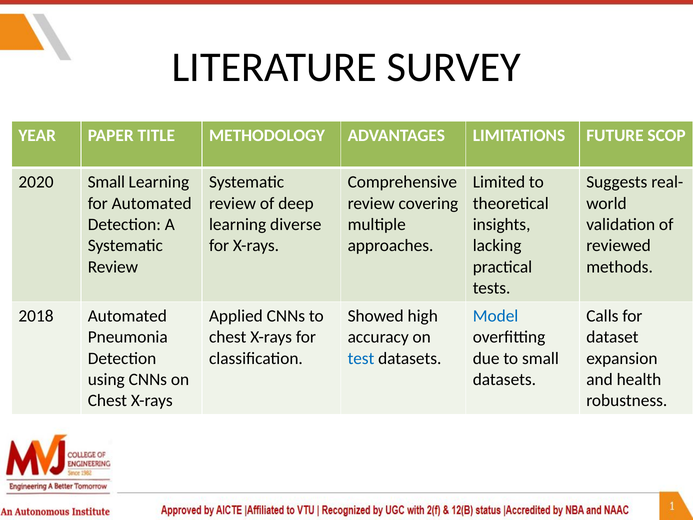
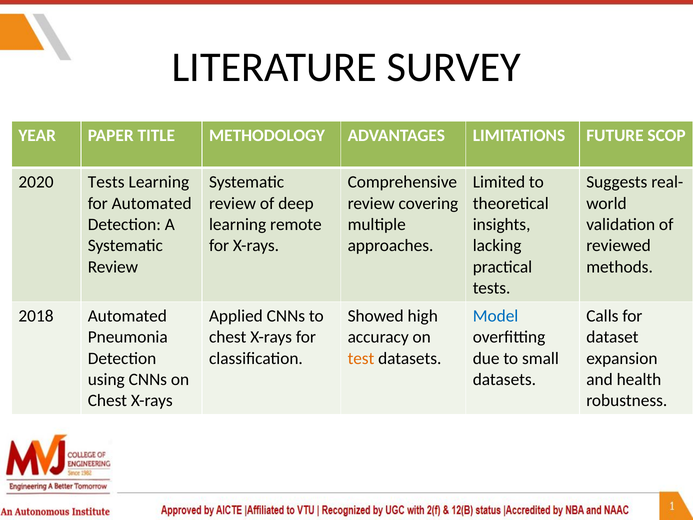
2020 Small: Small -> Tests (106, 182)
diverse: diverse -> remote (296, 224)
test colour: blue -> orange (361, 358)
